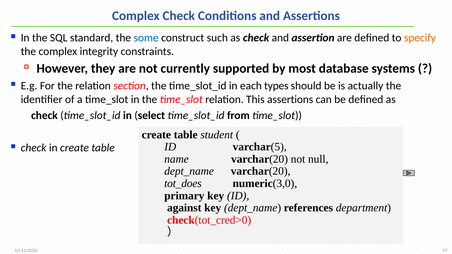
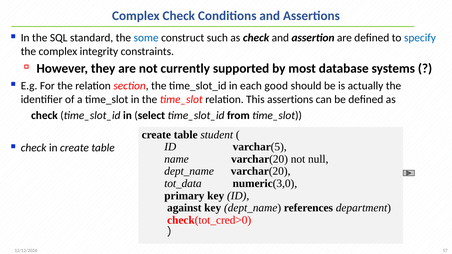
specify colour: orange -> blue (420, 38)
types: types -> good (276, 86)
tot_does: tot_does -> tot_data (183, 184)
